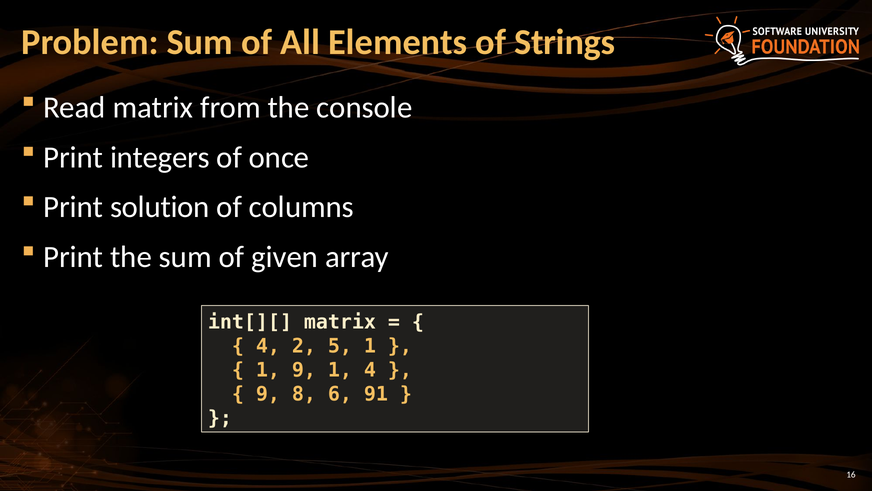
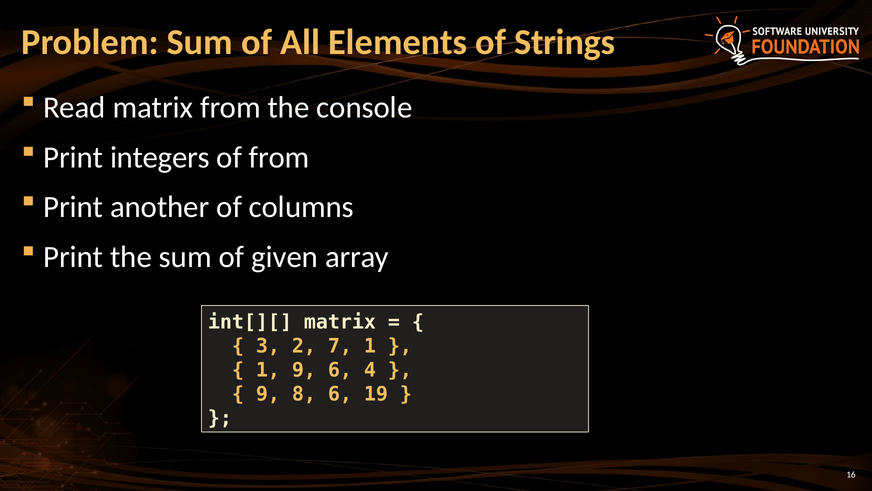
of once: once -> from (279, 157)
solution: solution -> another (160, 207)
4: 4 -> 3 (268, 346)
5: 5 -> 7 (340, 346)
9 1: 1 -> 6 (340, 370)
91: 91 -> 19 (376, 394)
